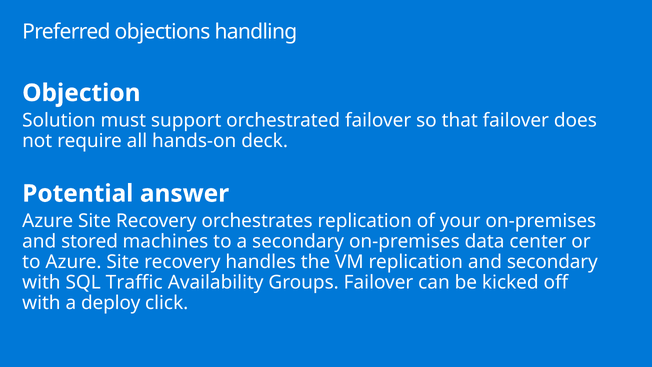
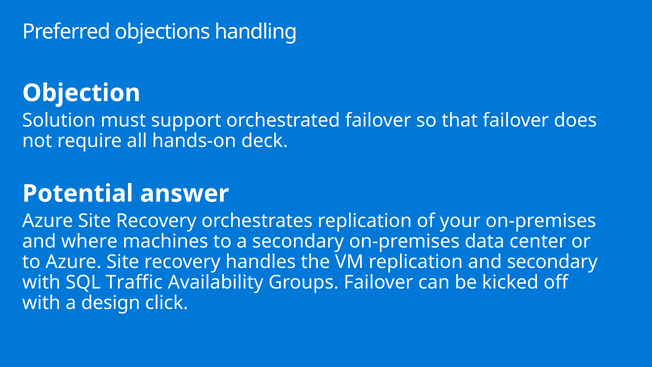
stored: stored -> where (89, 241)
deploy: deploy -> design (111, 303)
